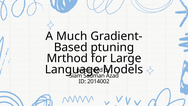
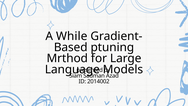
Much: Much -> While (72, 36)
